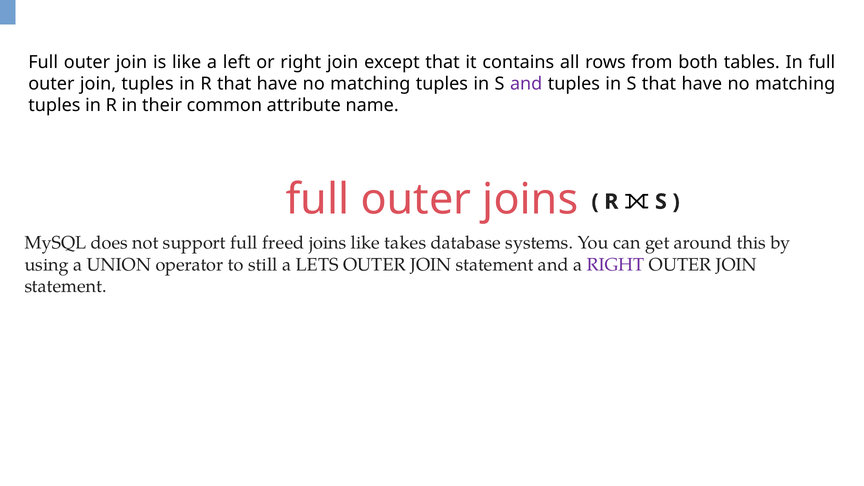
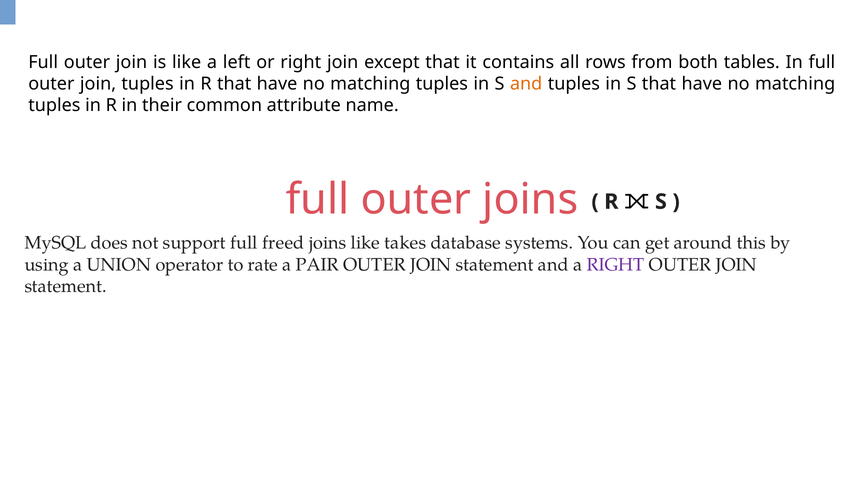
and colour: purple -> orange (526, 84)
still: still -> rate (263, 265)
LETS: LETS -> PAIR (317, 265)
